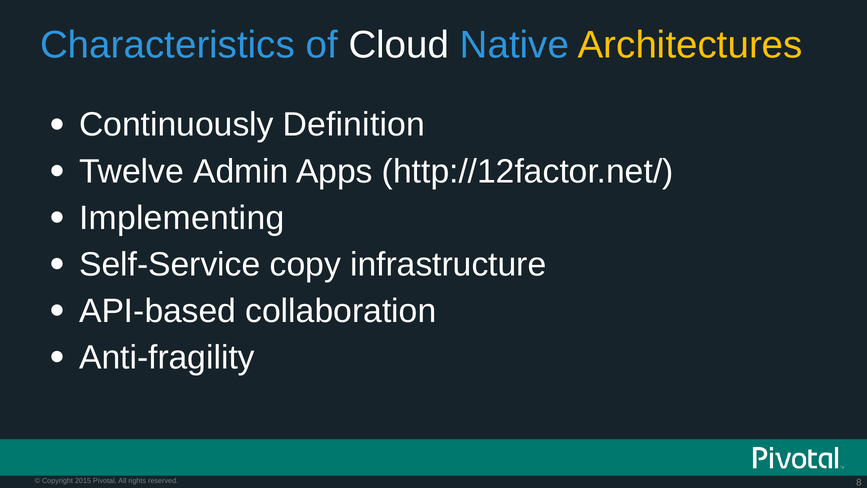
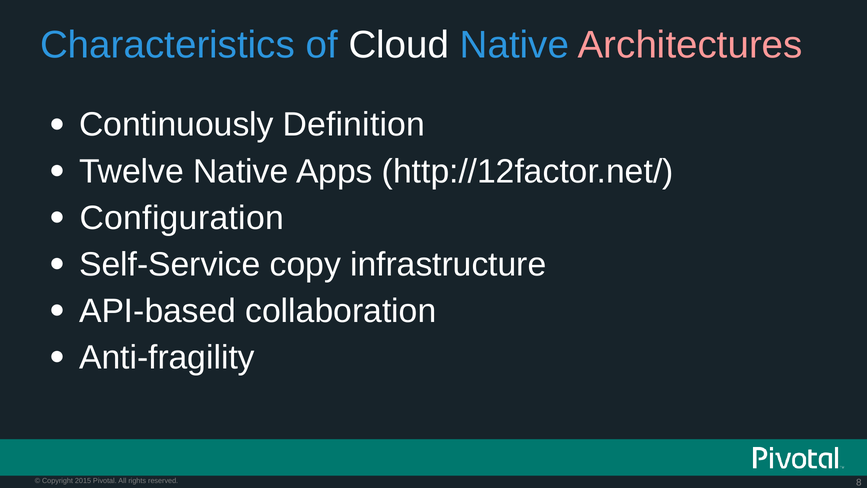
Architectures colour: yellow -> pink (690, 45)
Twelve Admin: Admin -> Native (241, 171)
Implementing: Implementing -> Configuration (182, 218)
